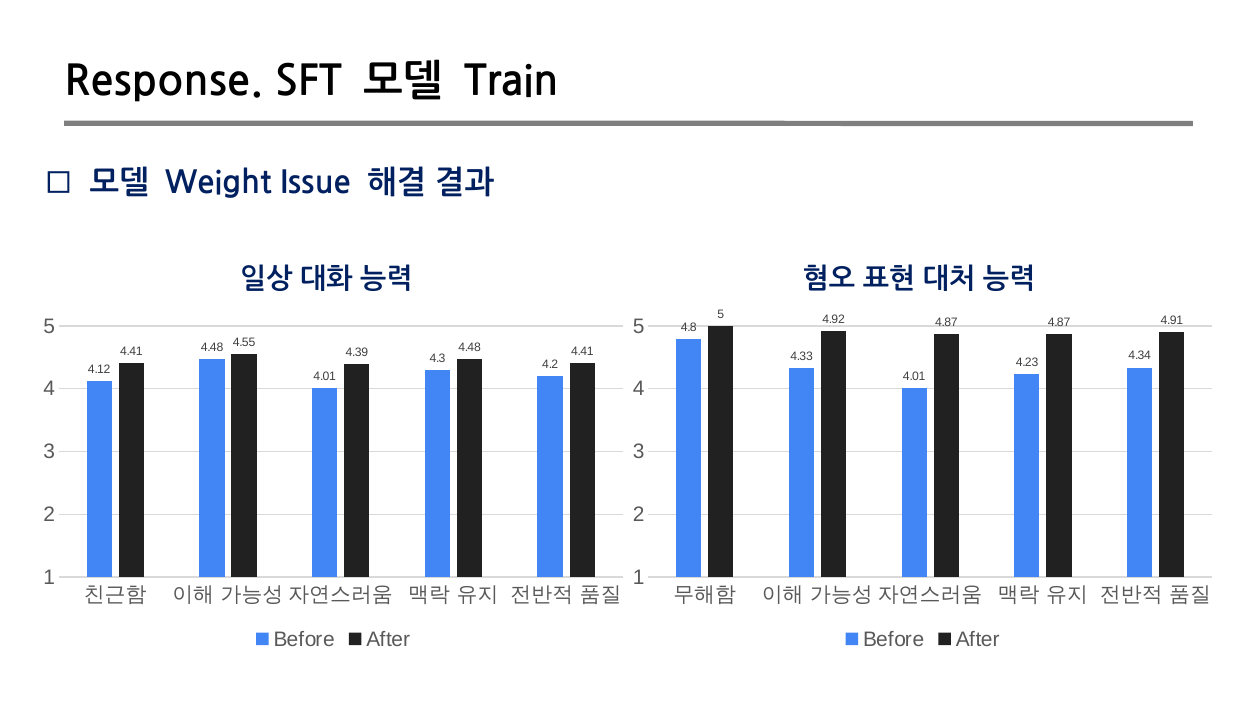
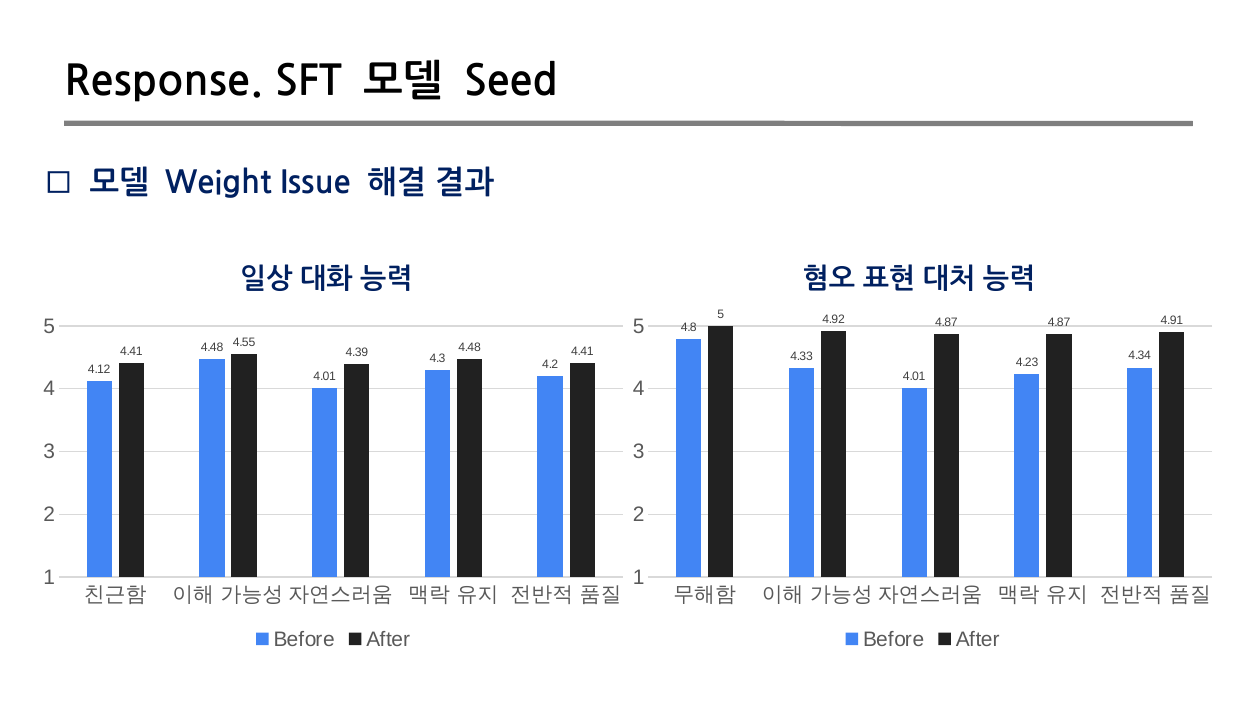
Train: Train -> Seed (511, 82)
